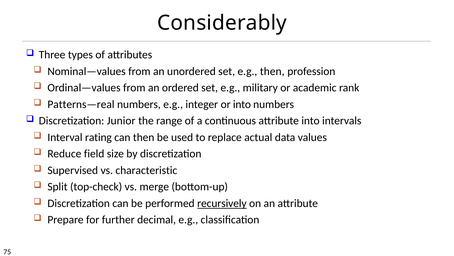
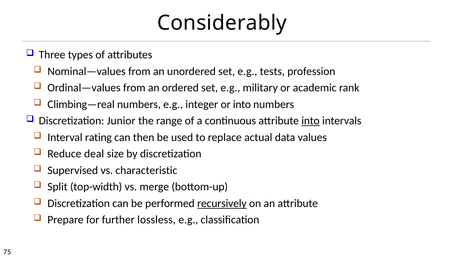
e.g then: then -> tests (272, 71)
Patterns—real: Patterns—real -> Climbing—real (81, 104)
into underline: none -> present (311, 121)
field: field -> deal (94, 153)
top-check: top-check -> top-width (96, 186)
decimal: decimal -> lossless (156, 219)
